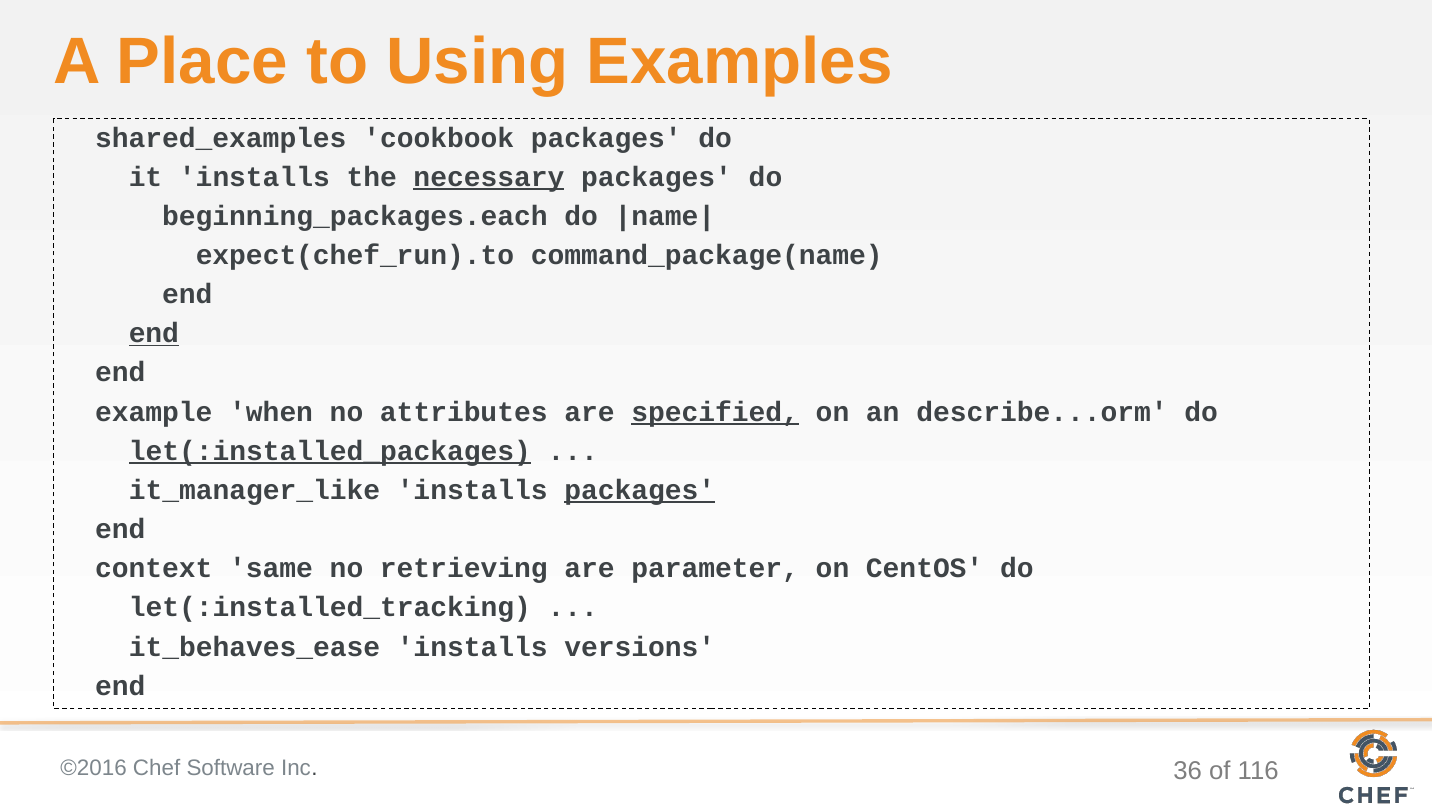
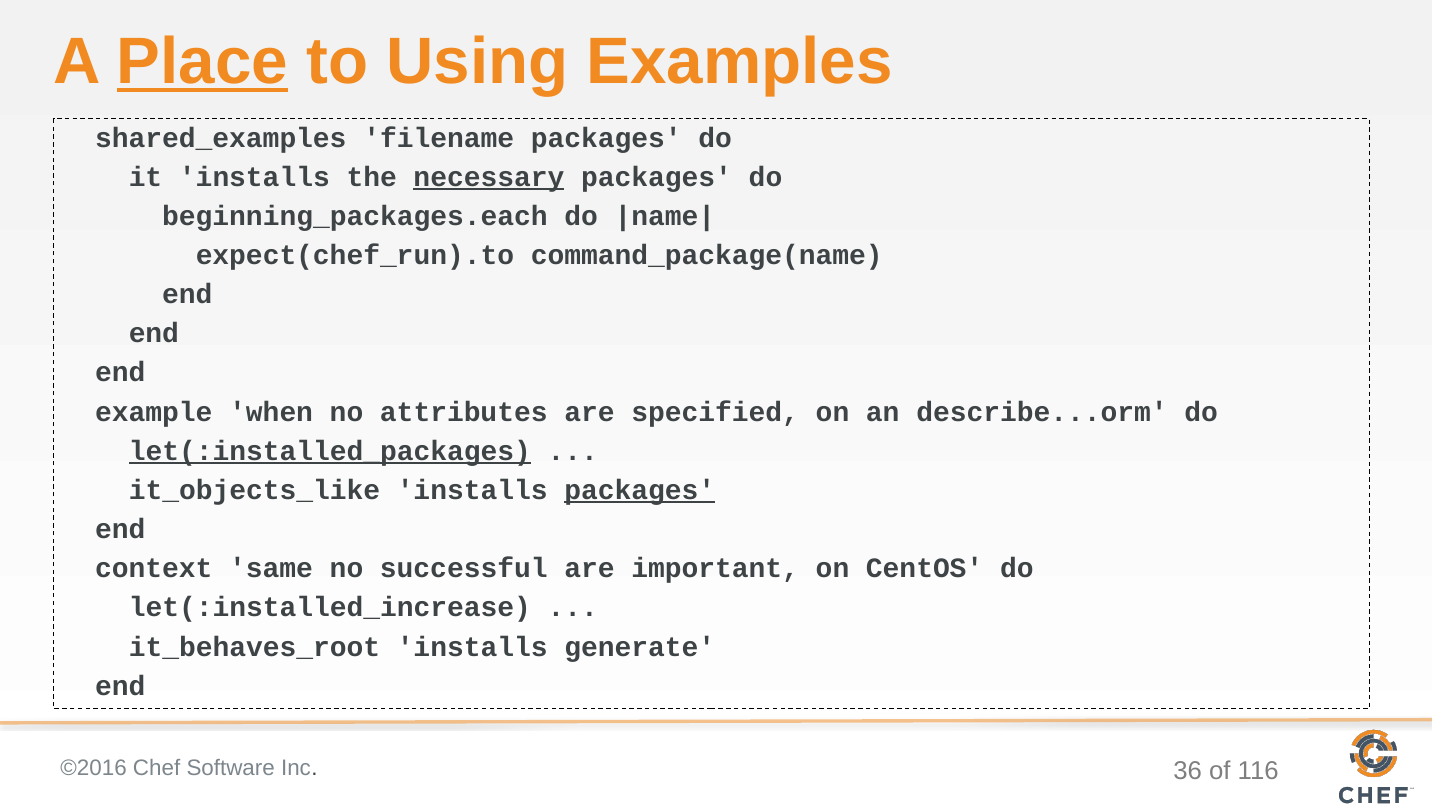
Place underline: none -> present (202, 62)
cookbook: cookbook -> filename (439, 138)
end underline: present -> none (154, 333)
specified underline: present -> none (715, 412)
it_manager_like: it_manager_like -> it_objects_like (254, 490)
retrieving: retrieving -> successful (464, 568)
parameter: parameter -> important (715, 568)
let(:installed_tracking: let(:installed_tracking -> let(:installed_increase (330, 607)
it_behaves_ease: it_behaves_ease -> it_behaves_root (254, 646)
versions: versions -> generate (640, 646)
